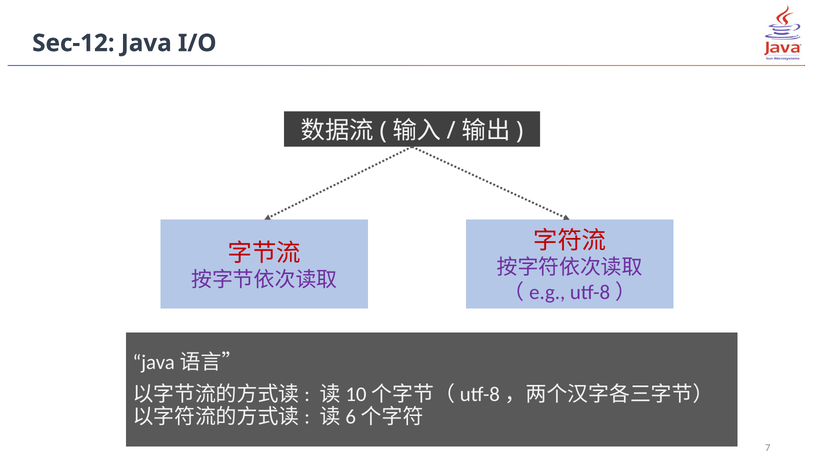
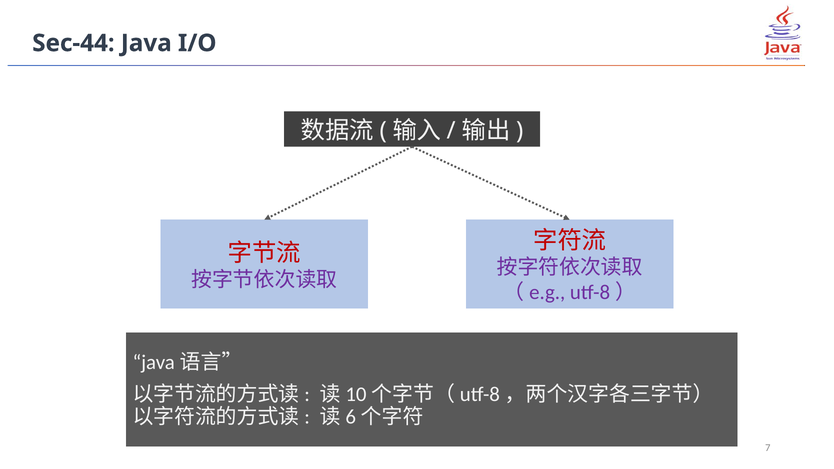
Sec-12: Sec-12 -> Sec-44 (73, 43)
